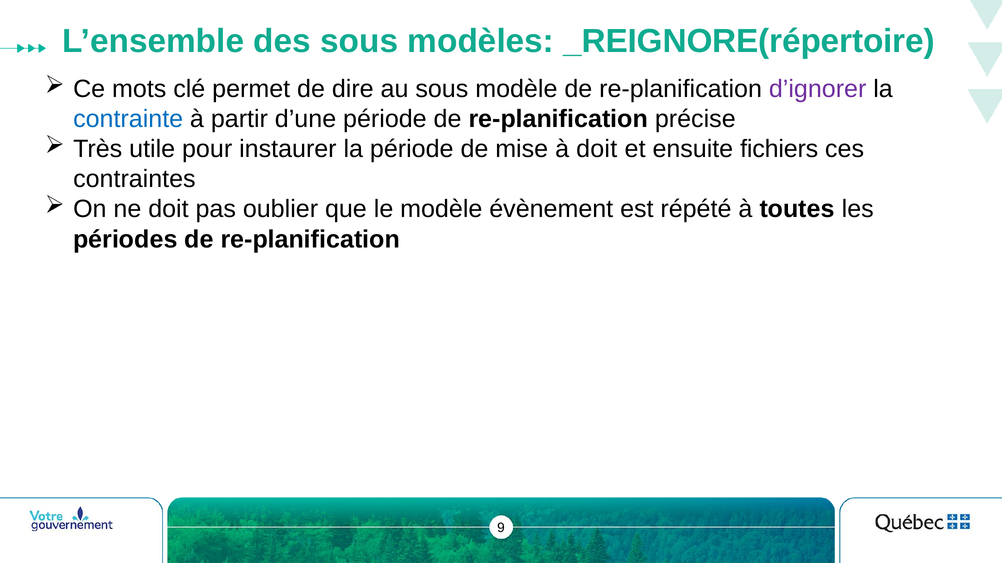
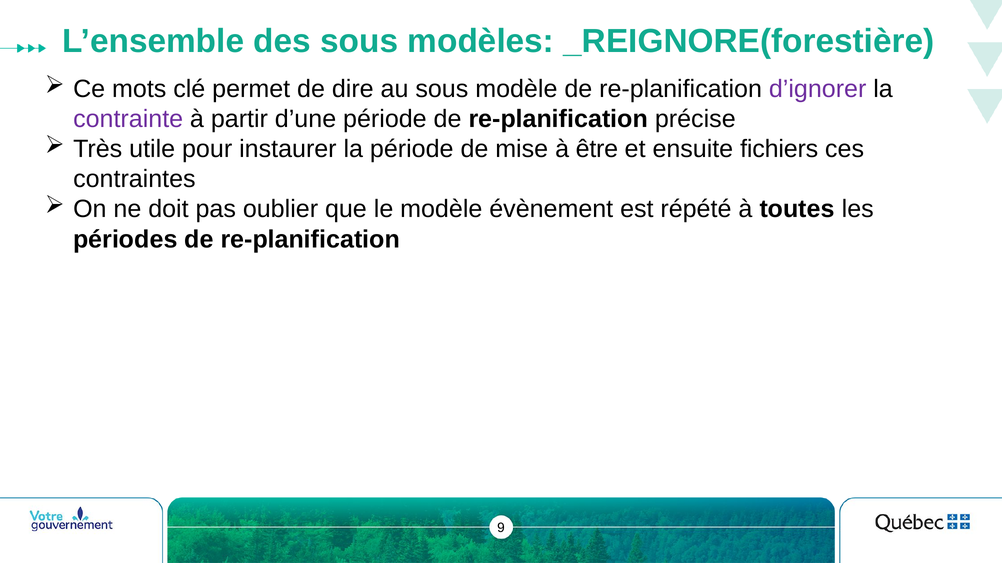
_REIGNORE(répertoire: _REIGNORE(répertoire -> _REIGNORE(forestière (749, 41)
contrainte colour: blue -> purple (128, 119)
à doit: doit -> être (597, 149)
